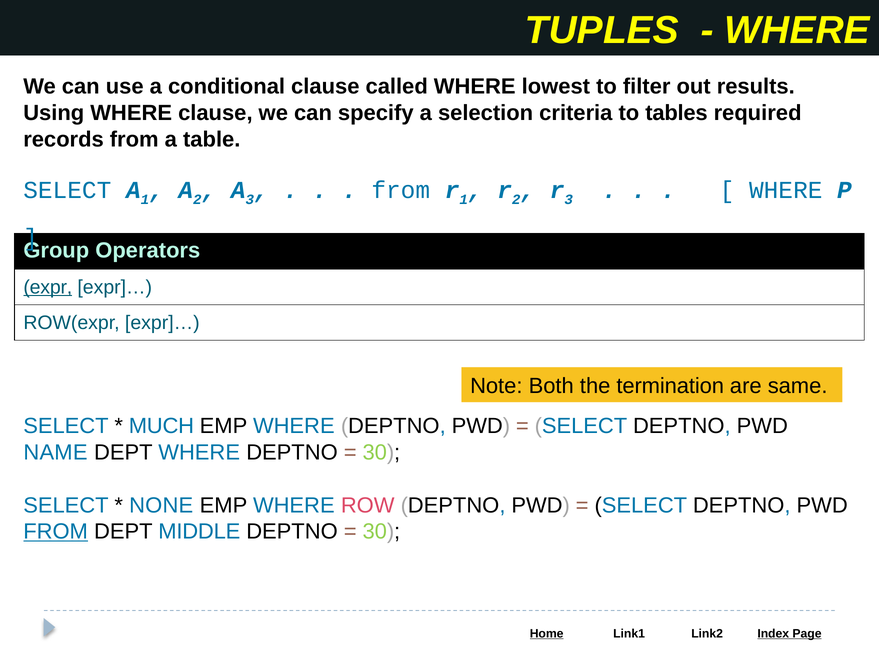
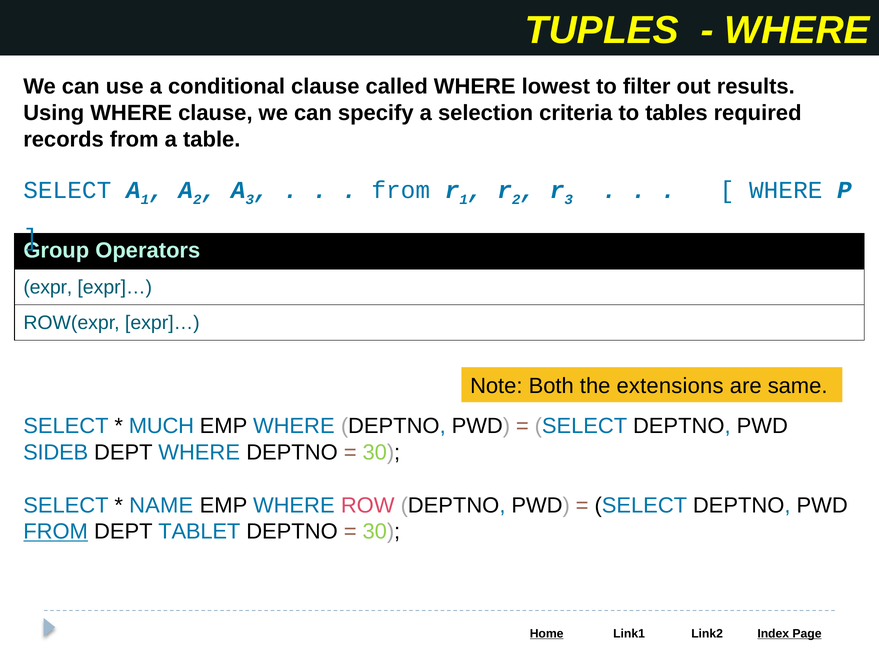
expr underline: present -> none (48, 287)
termination: termination -> extensions (670, 386)
NAME: NAME -> SIDEB (56, 453)
NONE: NONE -> NAME (161, 505)
MIDDLE: MIDDLE -> TABLET (199, 532)
